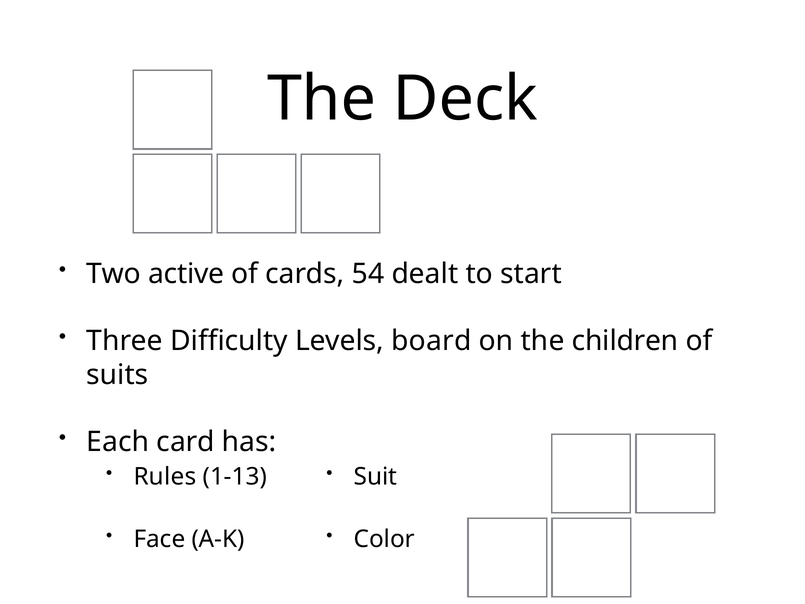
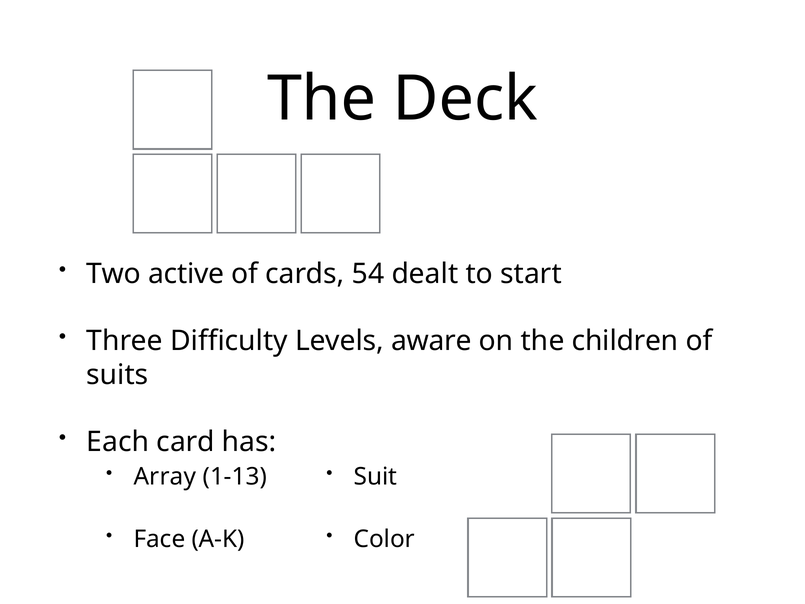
board: board -> aware (432, 341)
Rules: Rules -> Array (165, 476)
